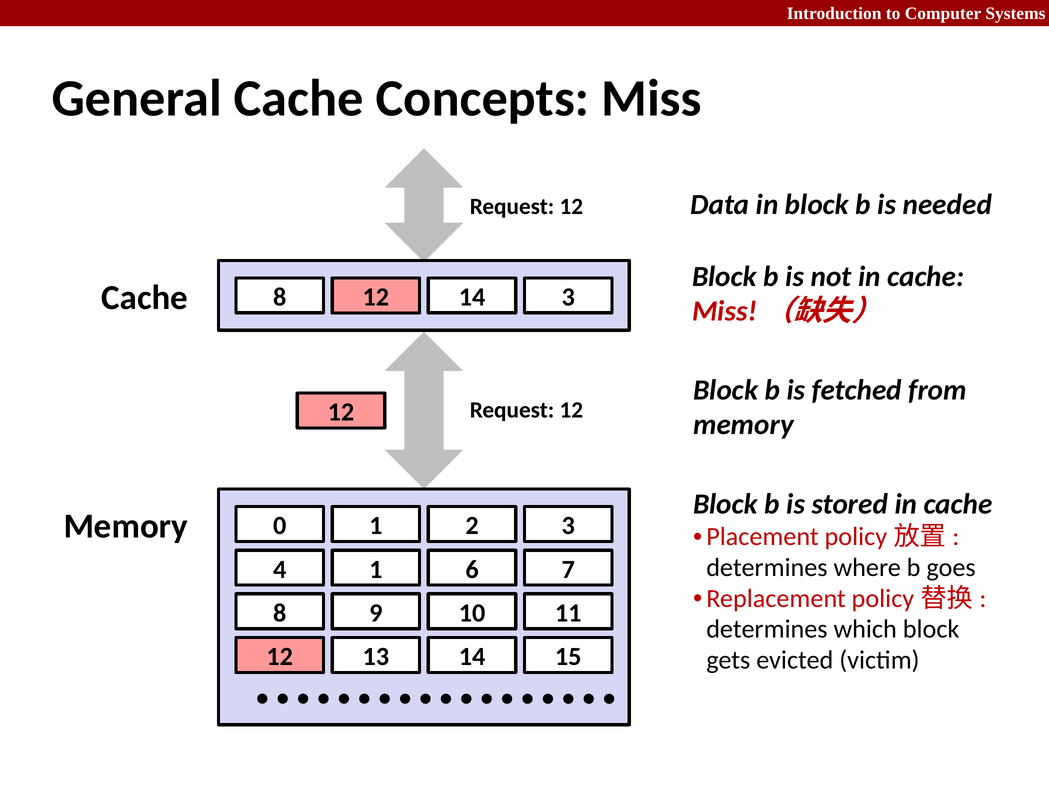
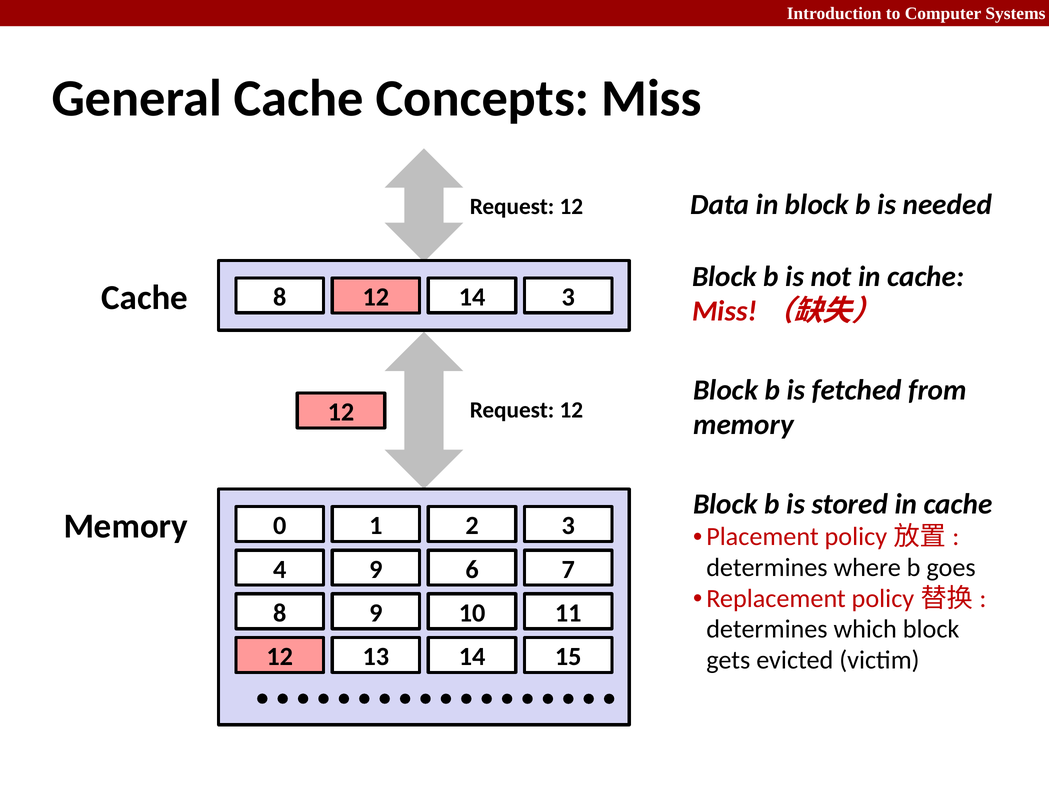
4 1: 1 -> 9 (376, 570)
